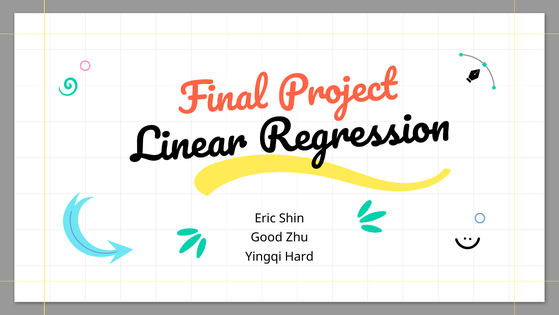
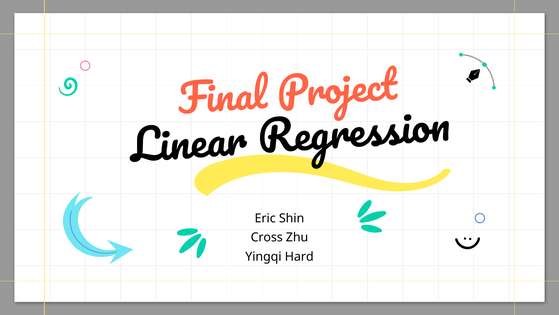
Good: Good -> Cross (267, 237)
